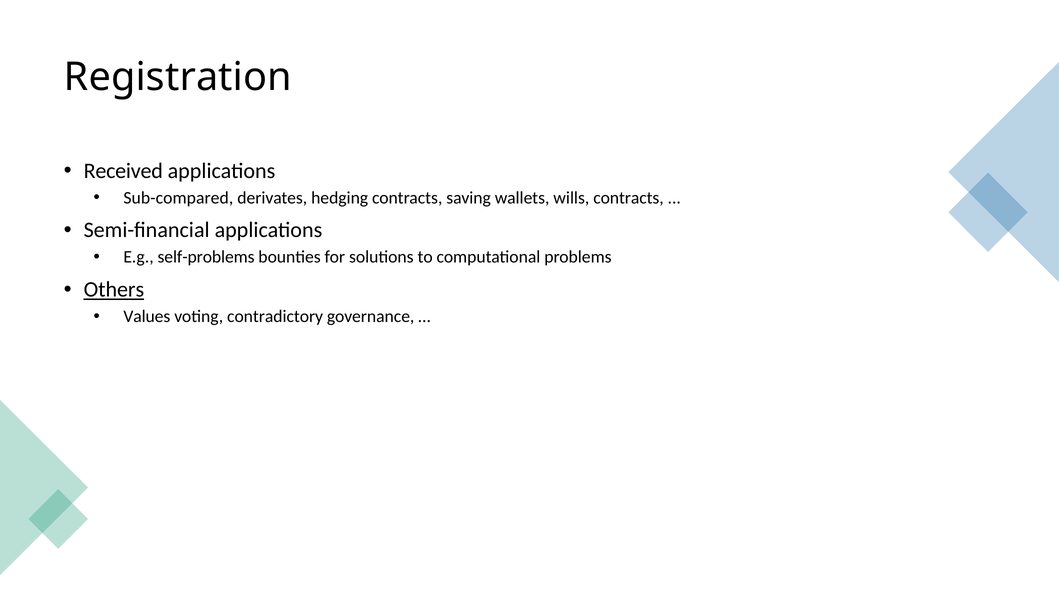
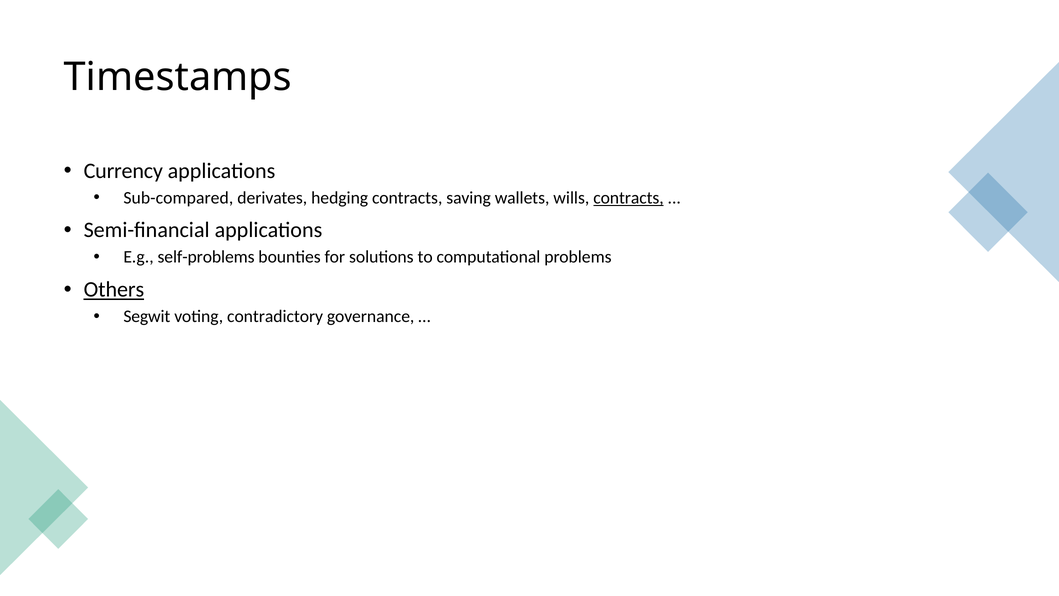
Registration: Registration -> Timestamps (178, 77)
Received: Received -> Currency (123, 171)
contracts underline: none -> present (628, 198)
Values: Values -> Segwit (147, 316)
